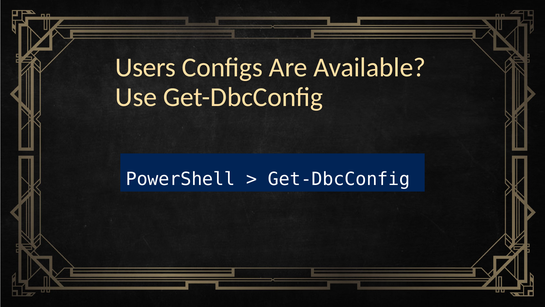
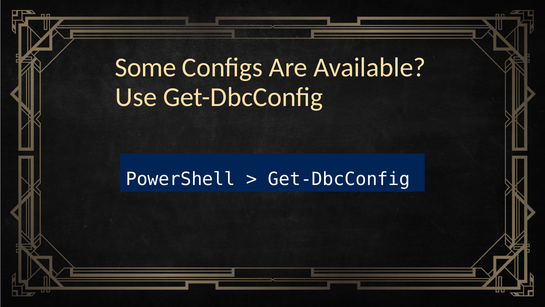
Users: Users -> Some (146, 67)
